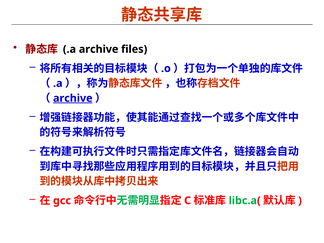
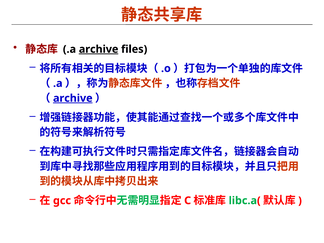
archive underline: none -> present (99, 49)
